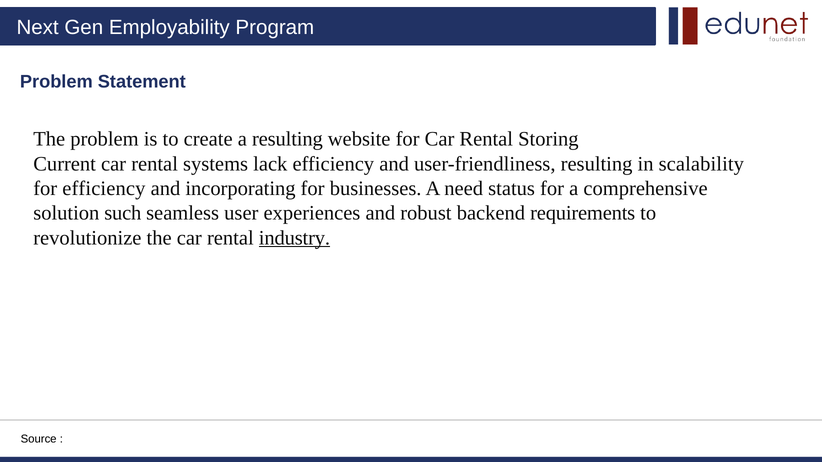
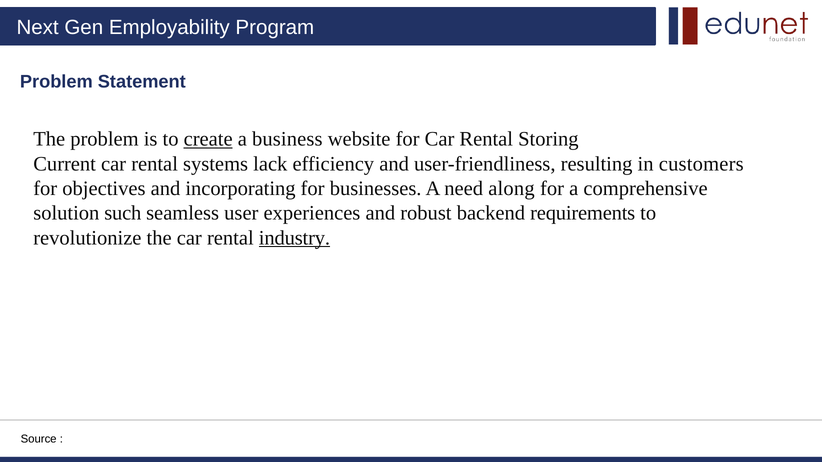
create underline: none -> present (208, 139)
a resulting: resulting -> business (287, 139)
scalability: scalability -> customers (701, 164)
for efficiency: efficiency -> objectives (104, 189)
status: status -> along (511, 189)
